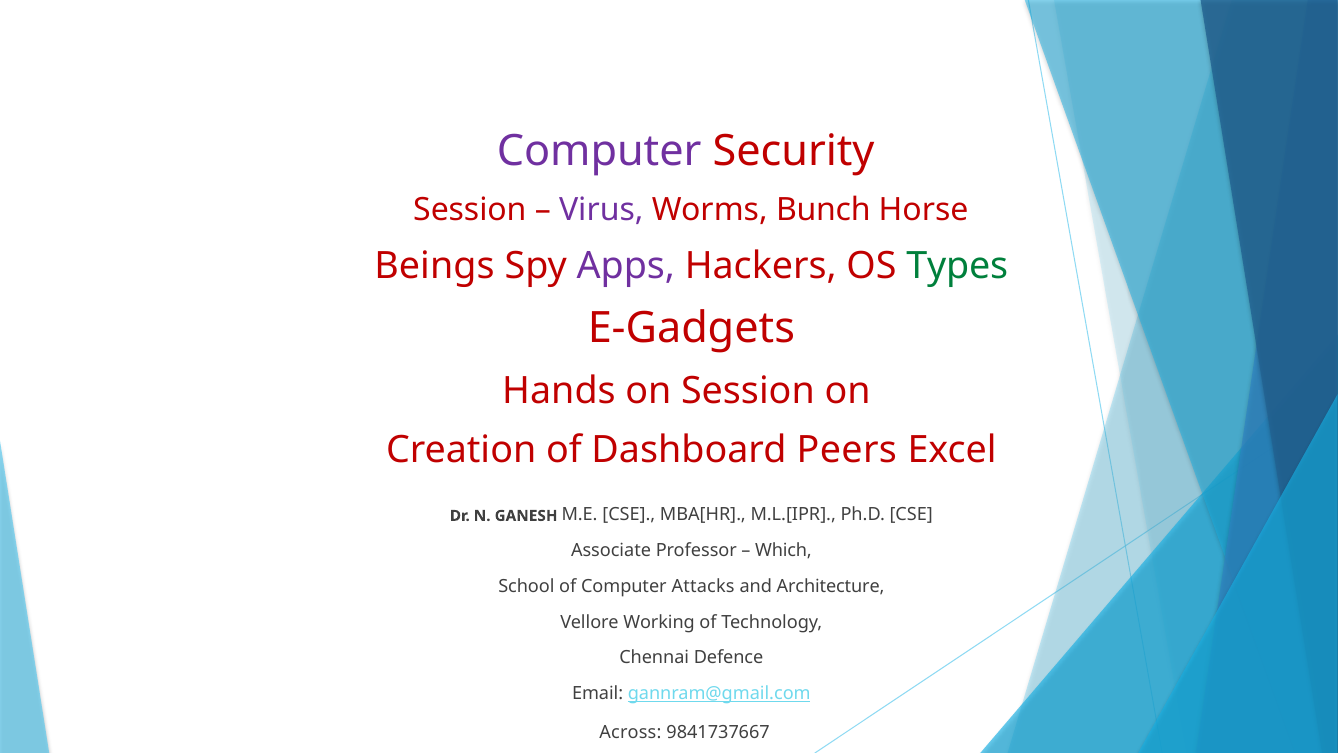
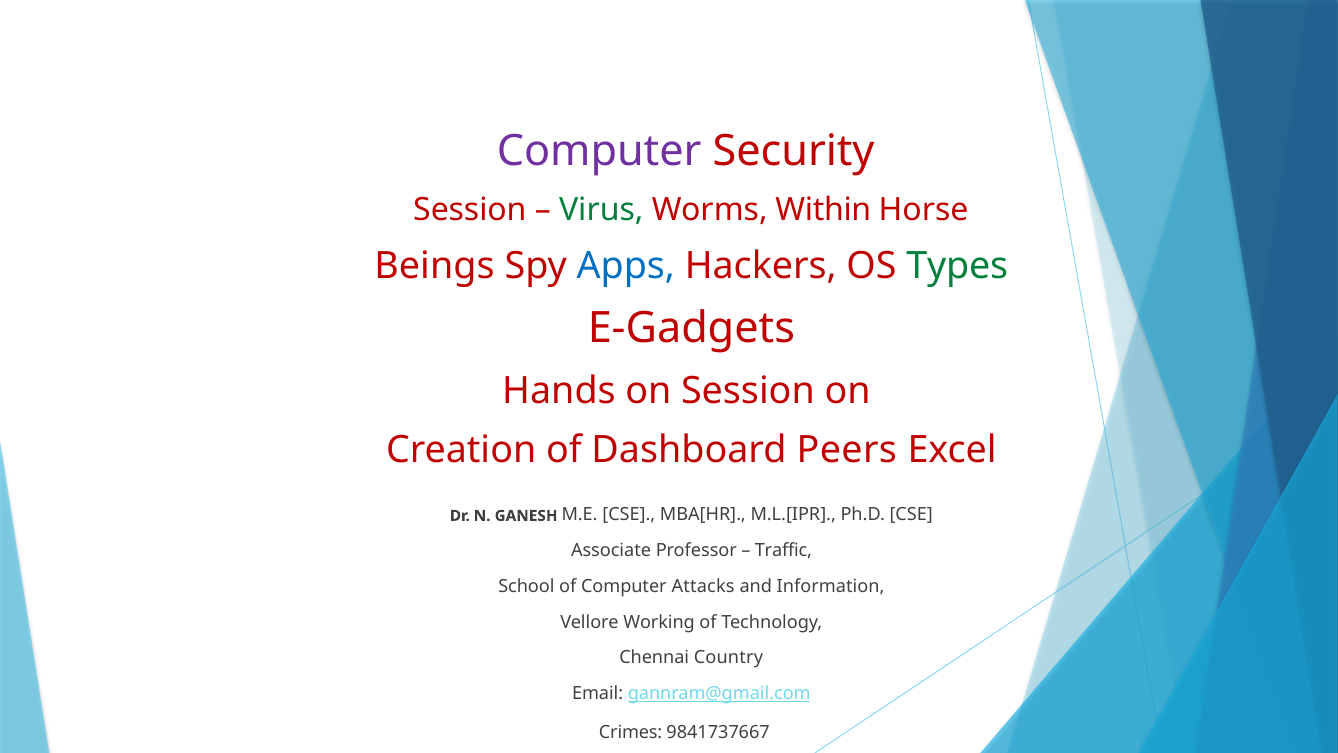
Virus colour: purple -> green (601, 209)
Bunch: Bunch -> Within (823, 209)
Apps colour: purple -> blue (626, 266)
Which: Which -> Traffic (783, 550)
Architecture: Architecture -> Information (831, 586)
Defence: Defence -> Country (728, 658)
Across: Across -> Crimes (631, 732)
